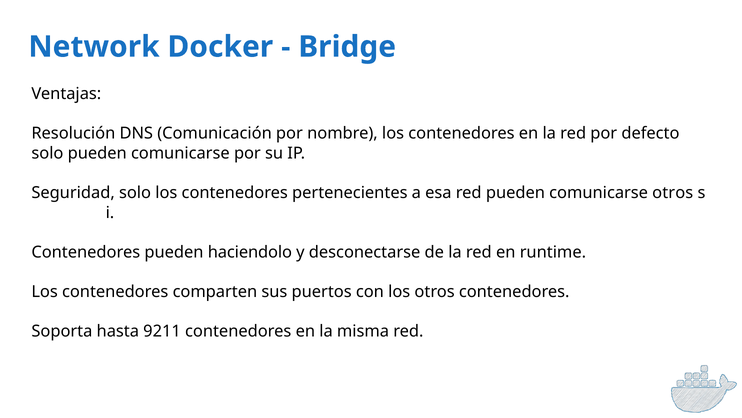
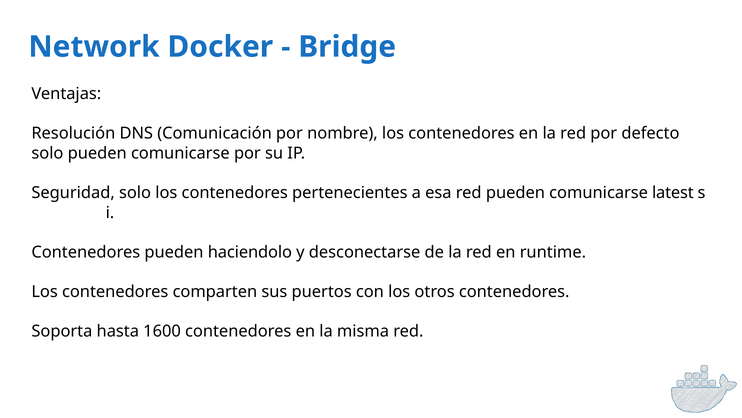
comunicarse otros: otros -> latest (673, 193)
9211: 9211 -> 1600 (162, 331)
